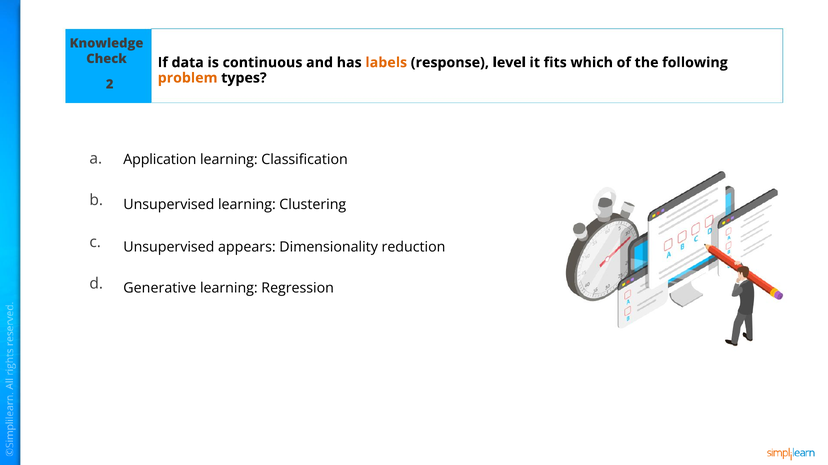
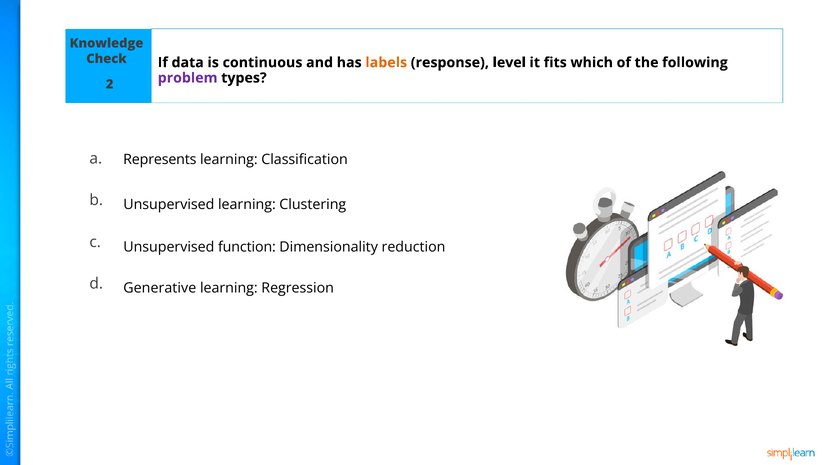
problem colour: orange -> purple (188, 78)
Application: Application -> Represents (160, 160)
appears: appears -> function (247, 248)
